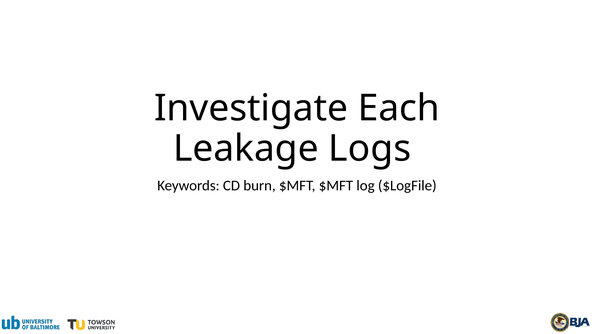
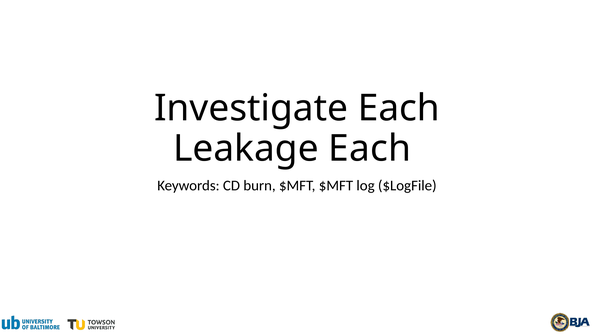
Leakage Logs: Logs -> Each (370, 148)
